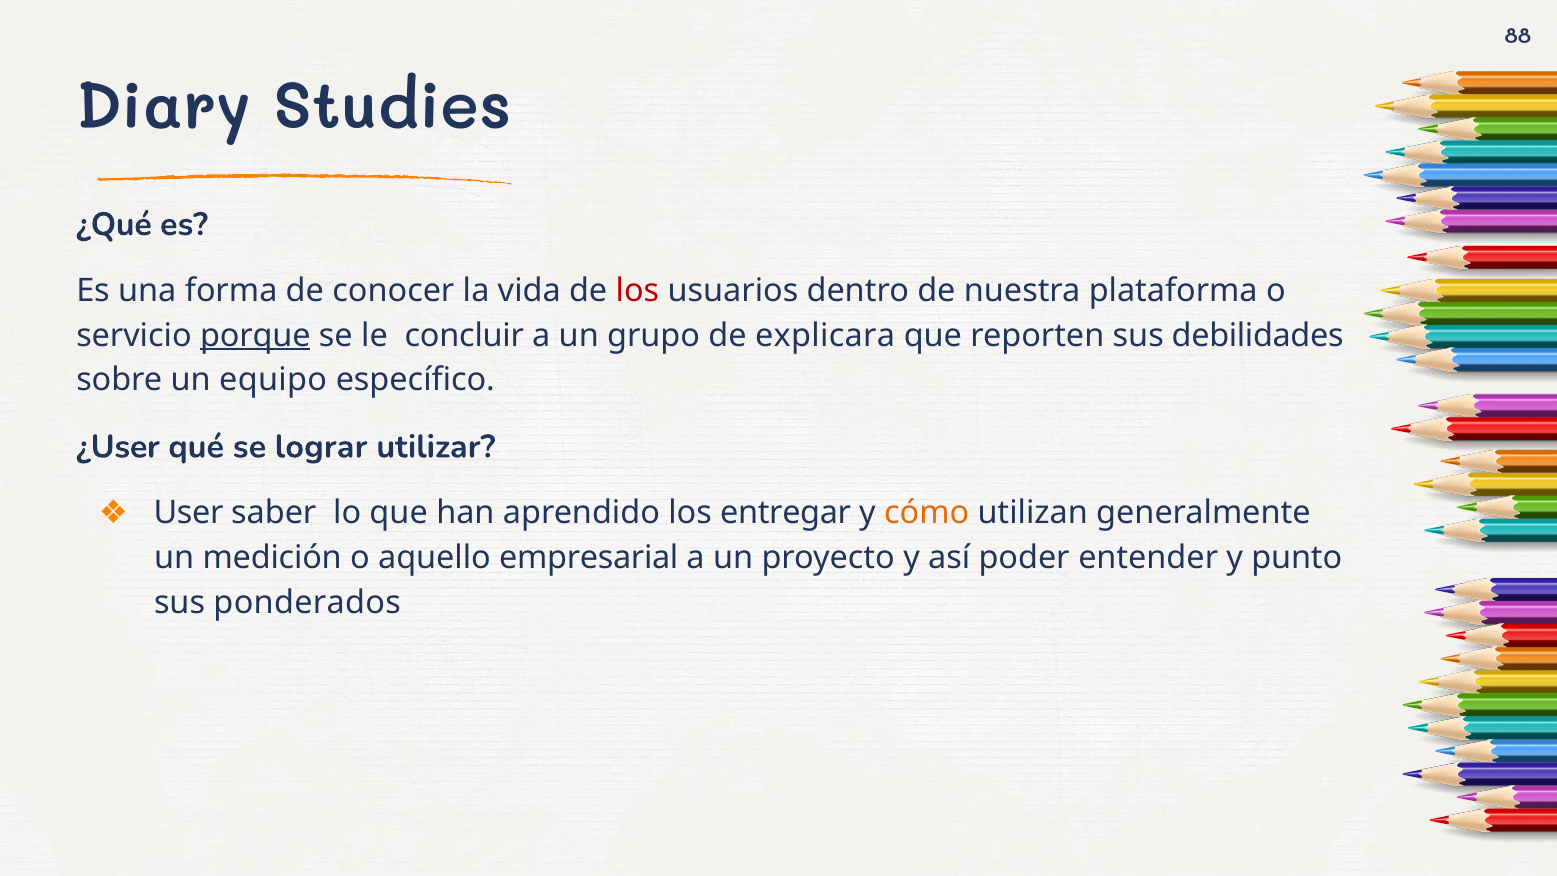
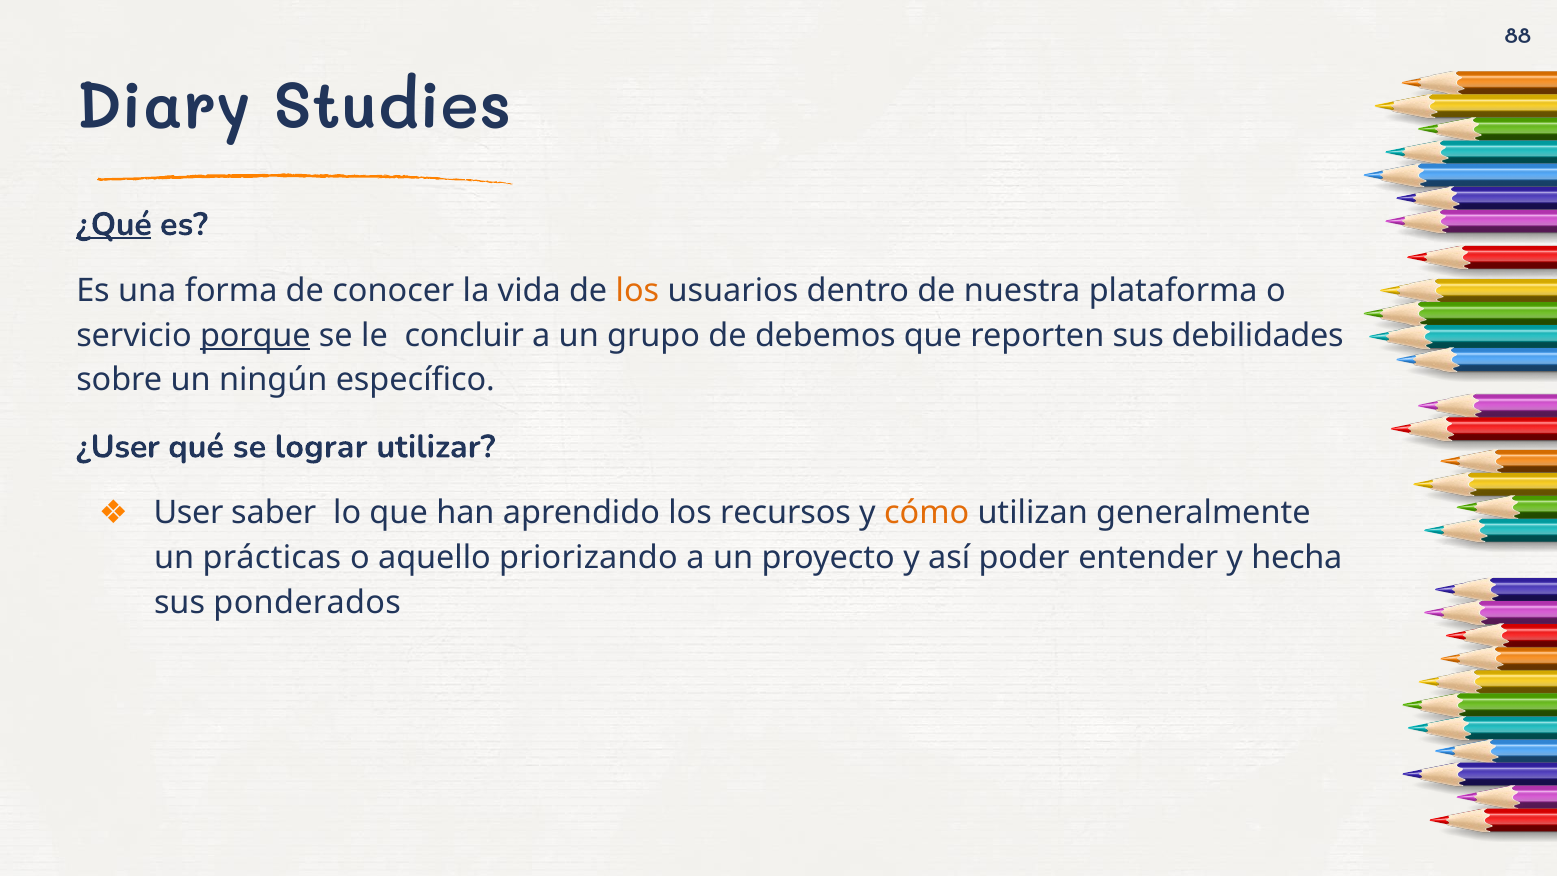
¿Qué underline: none -> present (114, 224)
los colour: red -> orange (637, 291)
explicara: explicara -> debemos (825, 335)
equipo: equipo -> ningún (273, 380)
entregar: entregar -> recursos (786, 513)
medición: medición -> prácticas (272, 558)
empresarial: empresarial -> priorizando (588, 558)
punto: punto -> hecha (1297, 558)
